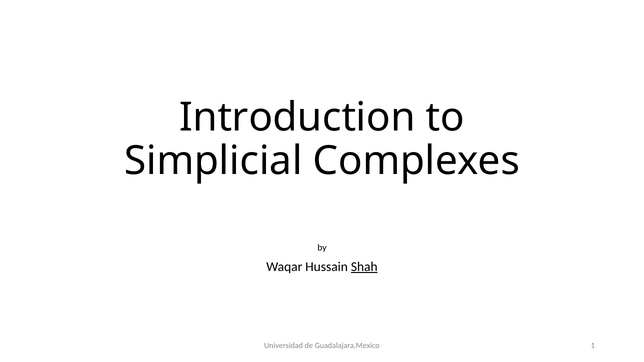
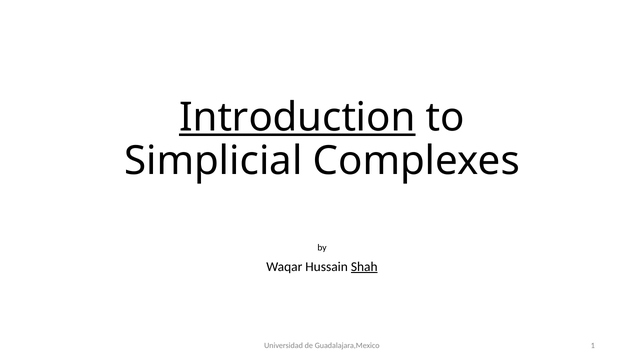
Introduction underline: none -> present (297, 118)
